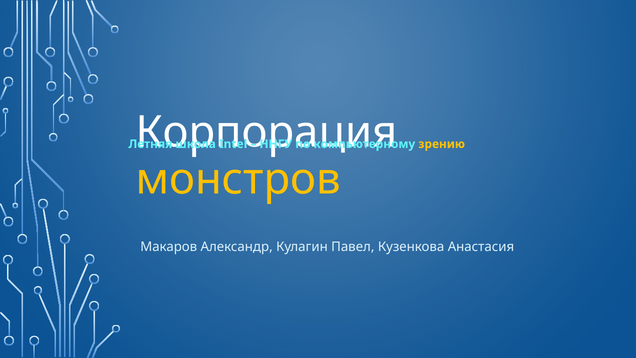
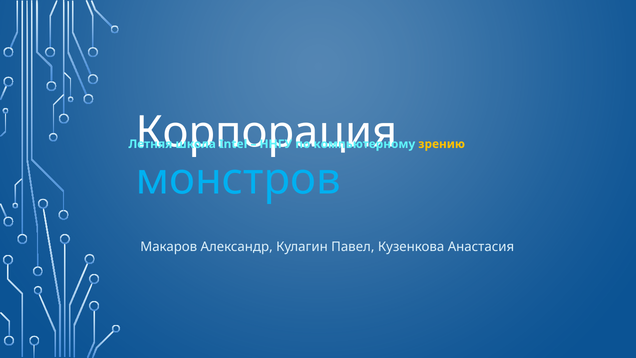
монстров colour: yellow -> light blue (238, 179)
